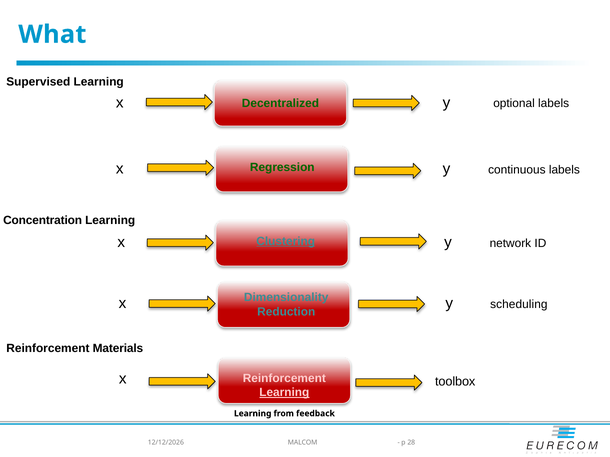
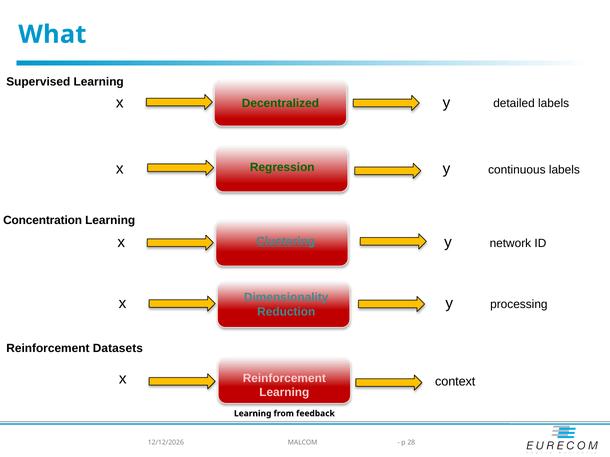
optional: optional -> detailed (514, 104)
scheduling: scheduling -> processing (519, 305)
Materials: Materials -> Datasets (118, 349)
toolbox: toolbox -> context (455, 382)
Learning underline: present -> none (284, 393)
